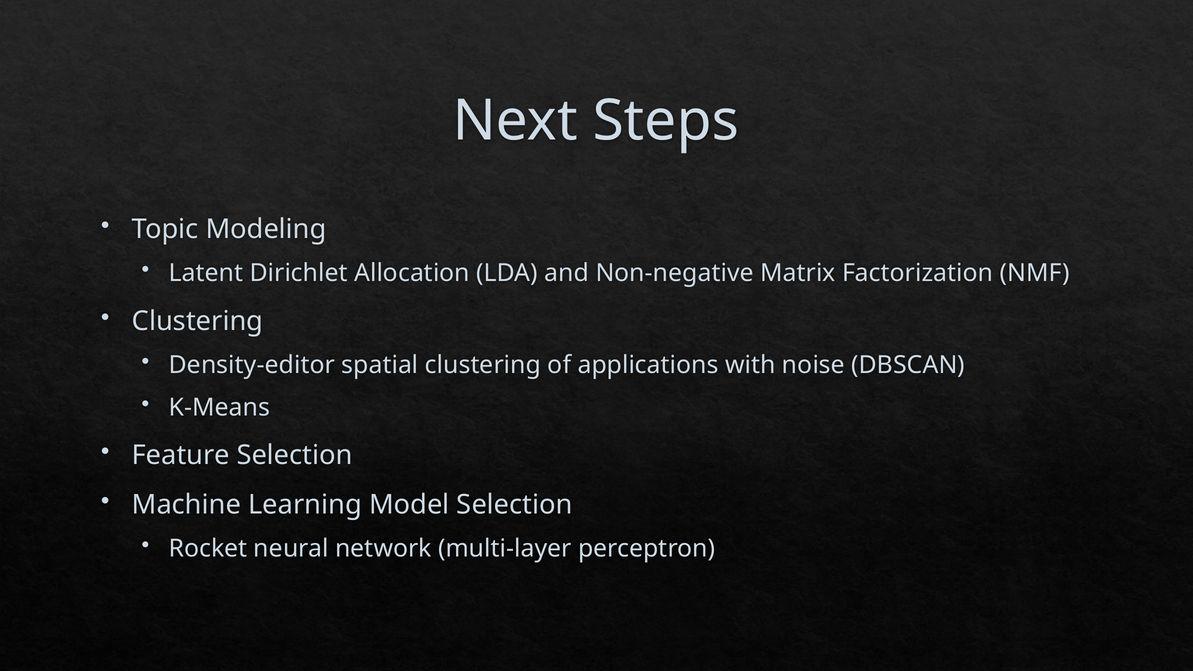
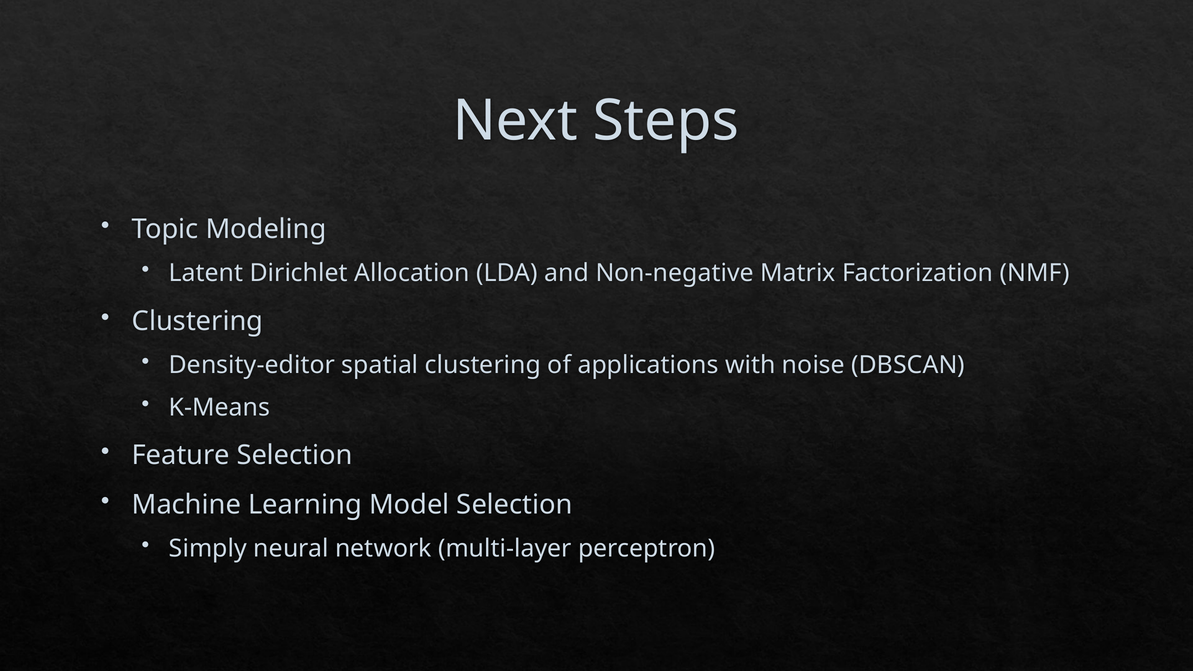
Rocket: Rocket -> Simply (208, 548)
